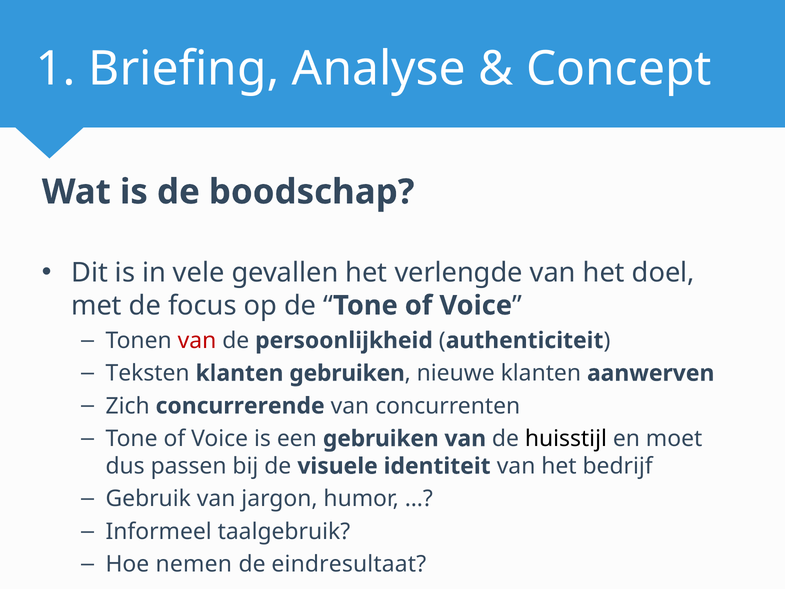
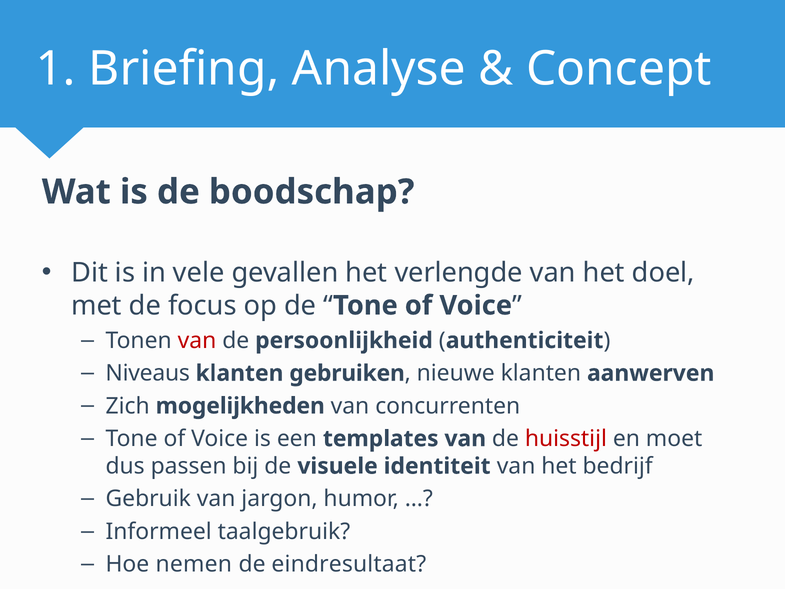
Teksten: Teksten -> Niveaus (148, 373)
concurrerende: concurrerende -> mogelijkheden (240, 406)
een gebruiken: gebruiken -> templates (381, 439)
huisstijl colour: black -> red (566, 439)
